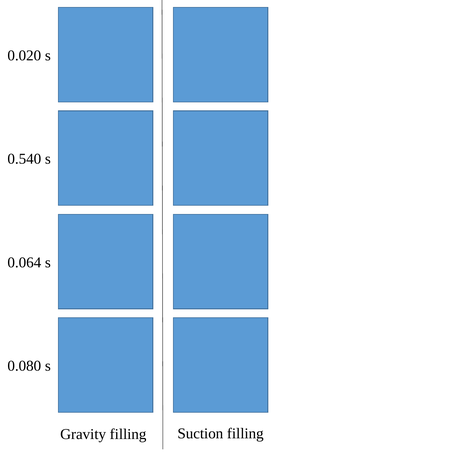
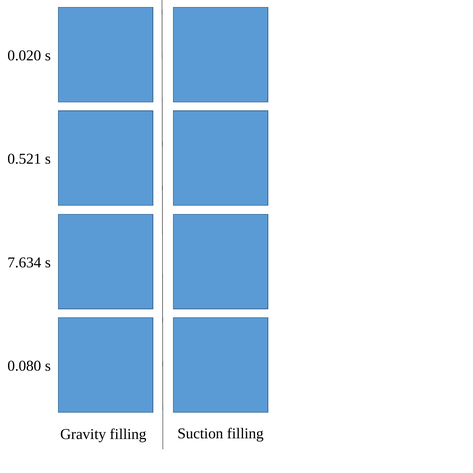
0.540: 0.540 -> 0.521 (24, 159)
0.064: 0.064 -> 7.634 (24, 262)
